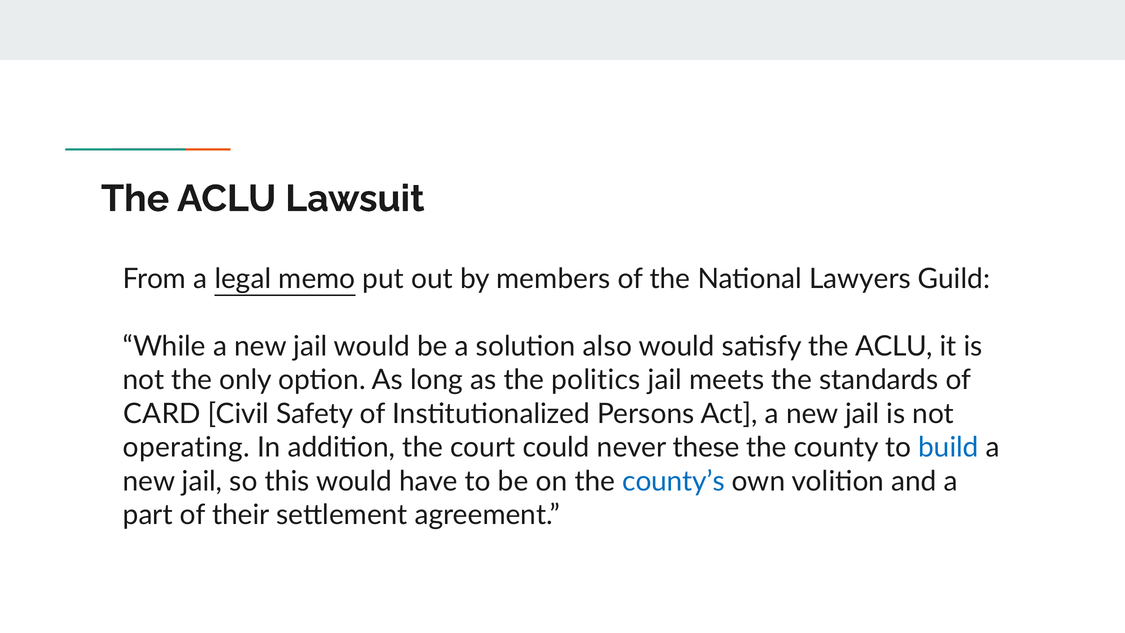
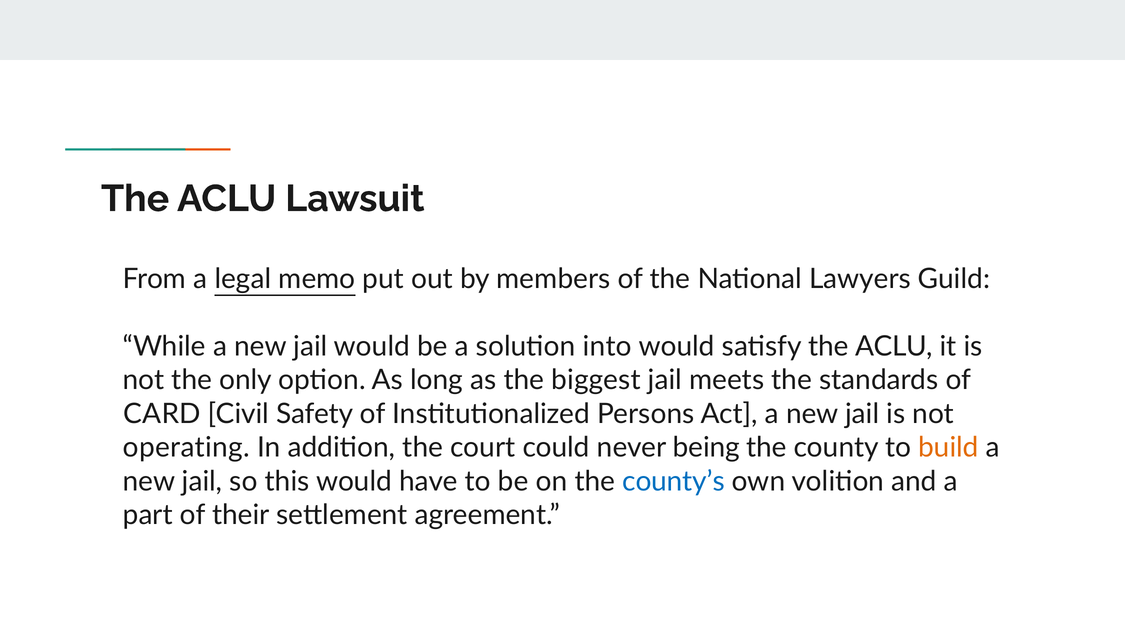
also: also -> into (607, 346)
politics: politics -> biggest (596, 380)
these: these -> being (706, 447)
build colour: blue -> orange (948, 447)
